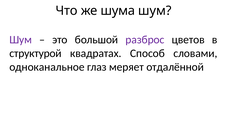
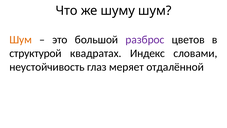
шума: шума -> шуму (118, 11)
Шум colour: purple -> orange (21, 40)
Способ: Способ -> Индекс (147, 53)
одноканальное: одноканальное -> неустойчивость (47, 67)
